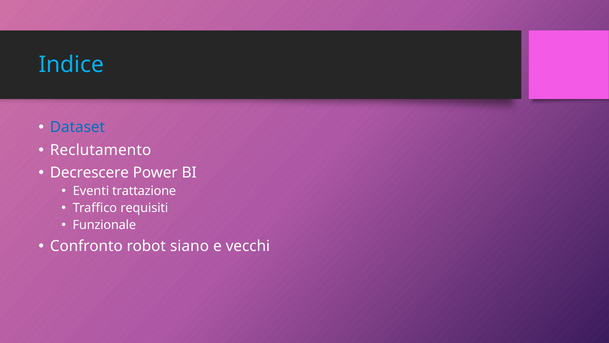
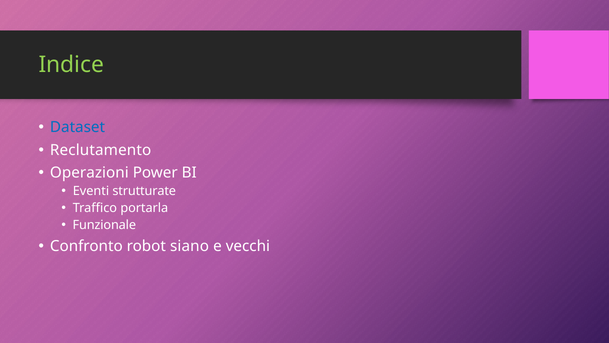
Indice colour: light blue -> light green (71, 64)
Decrescere: Decrescere -> Operazioni (89, 173)
trattazione: trattazione -> strutturate (144, 191)
requisiti: requisiti -> portarla (144, 208)
